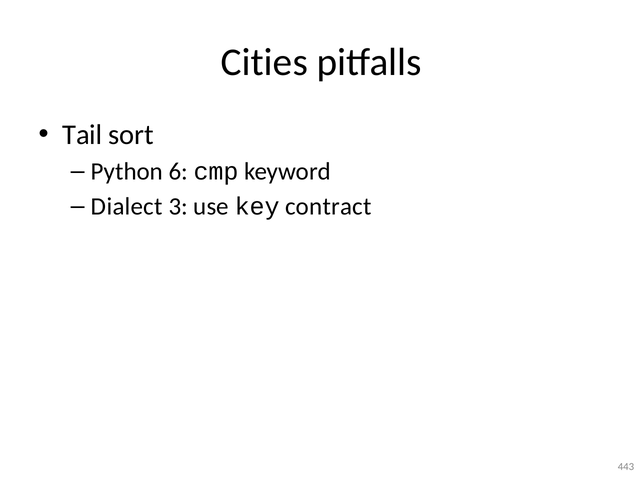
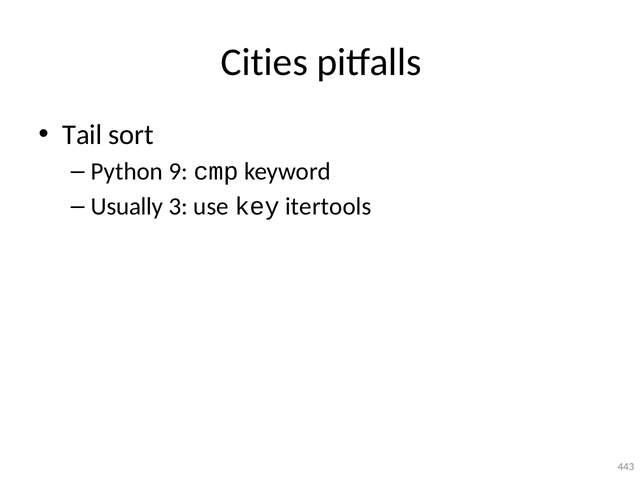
6: 6 -> 9 (178, 172)
Dialect: Dialect -> Usually (127, 207)
contract: contract -> itertools (328, 207)
